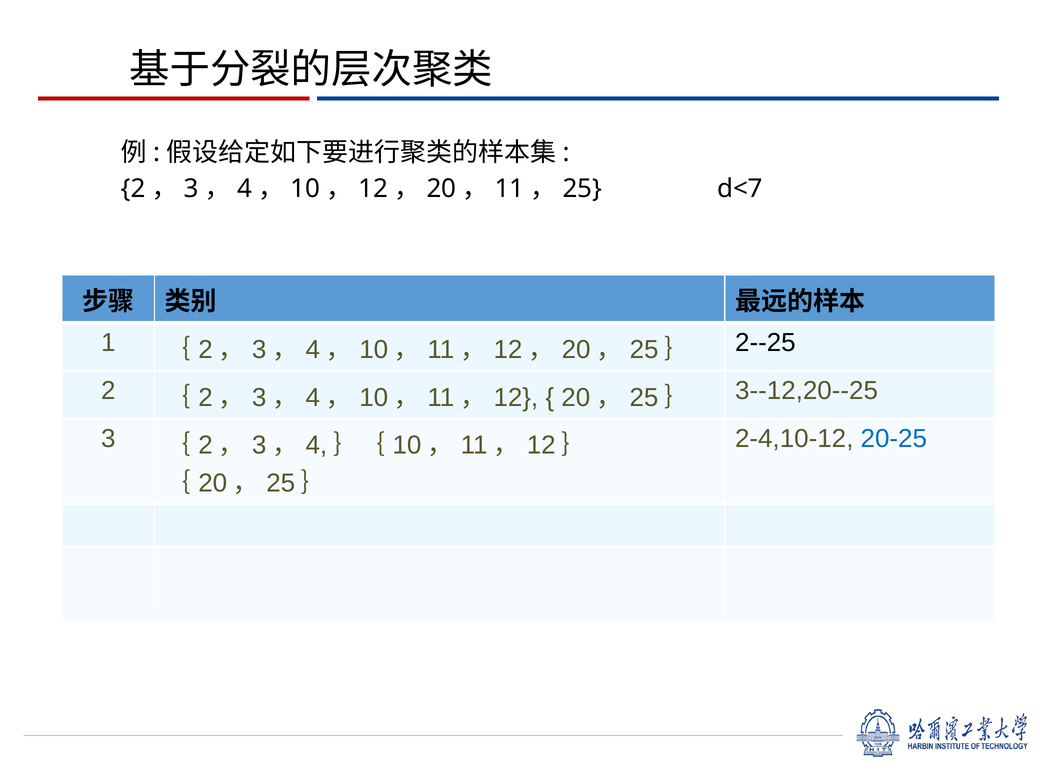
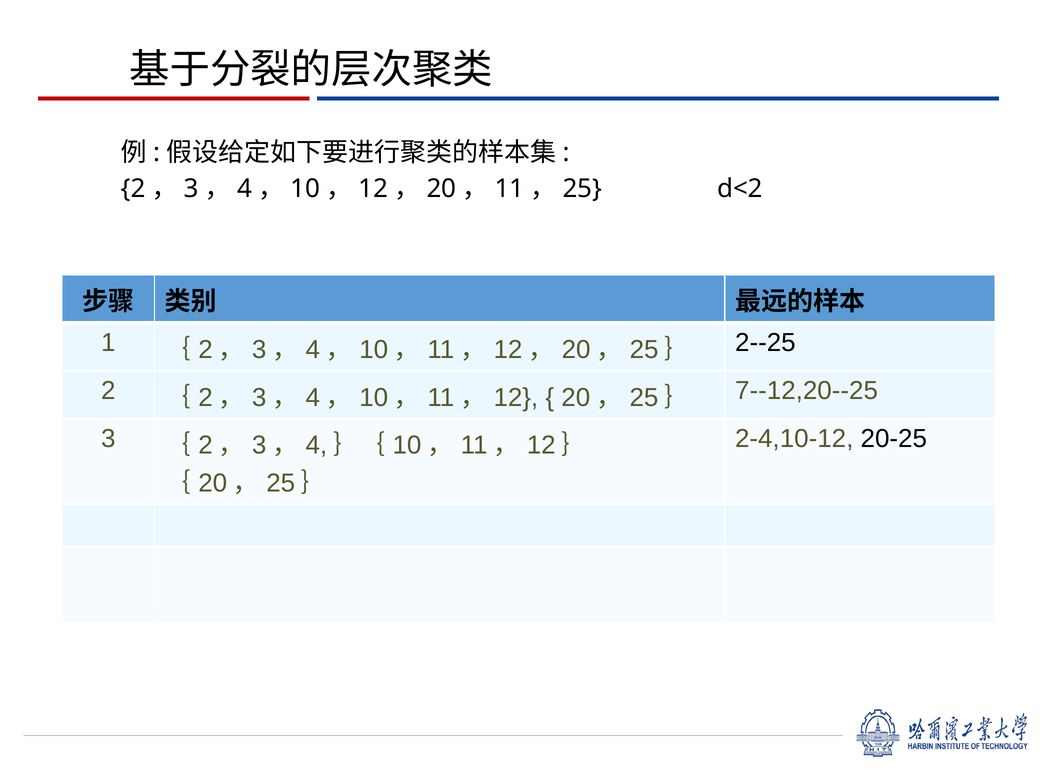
d<7: d<7 -> d<2 (740, 189)
3--12,20--25: 3--12,20--25 -> 7--12,20--25 (807, 391)
20-25 colour: blue -> black (894, 439)
